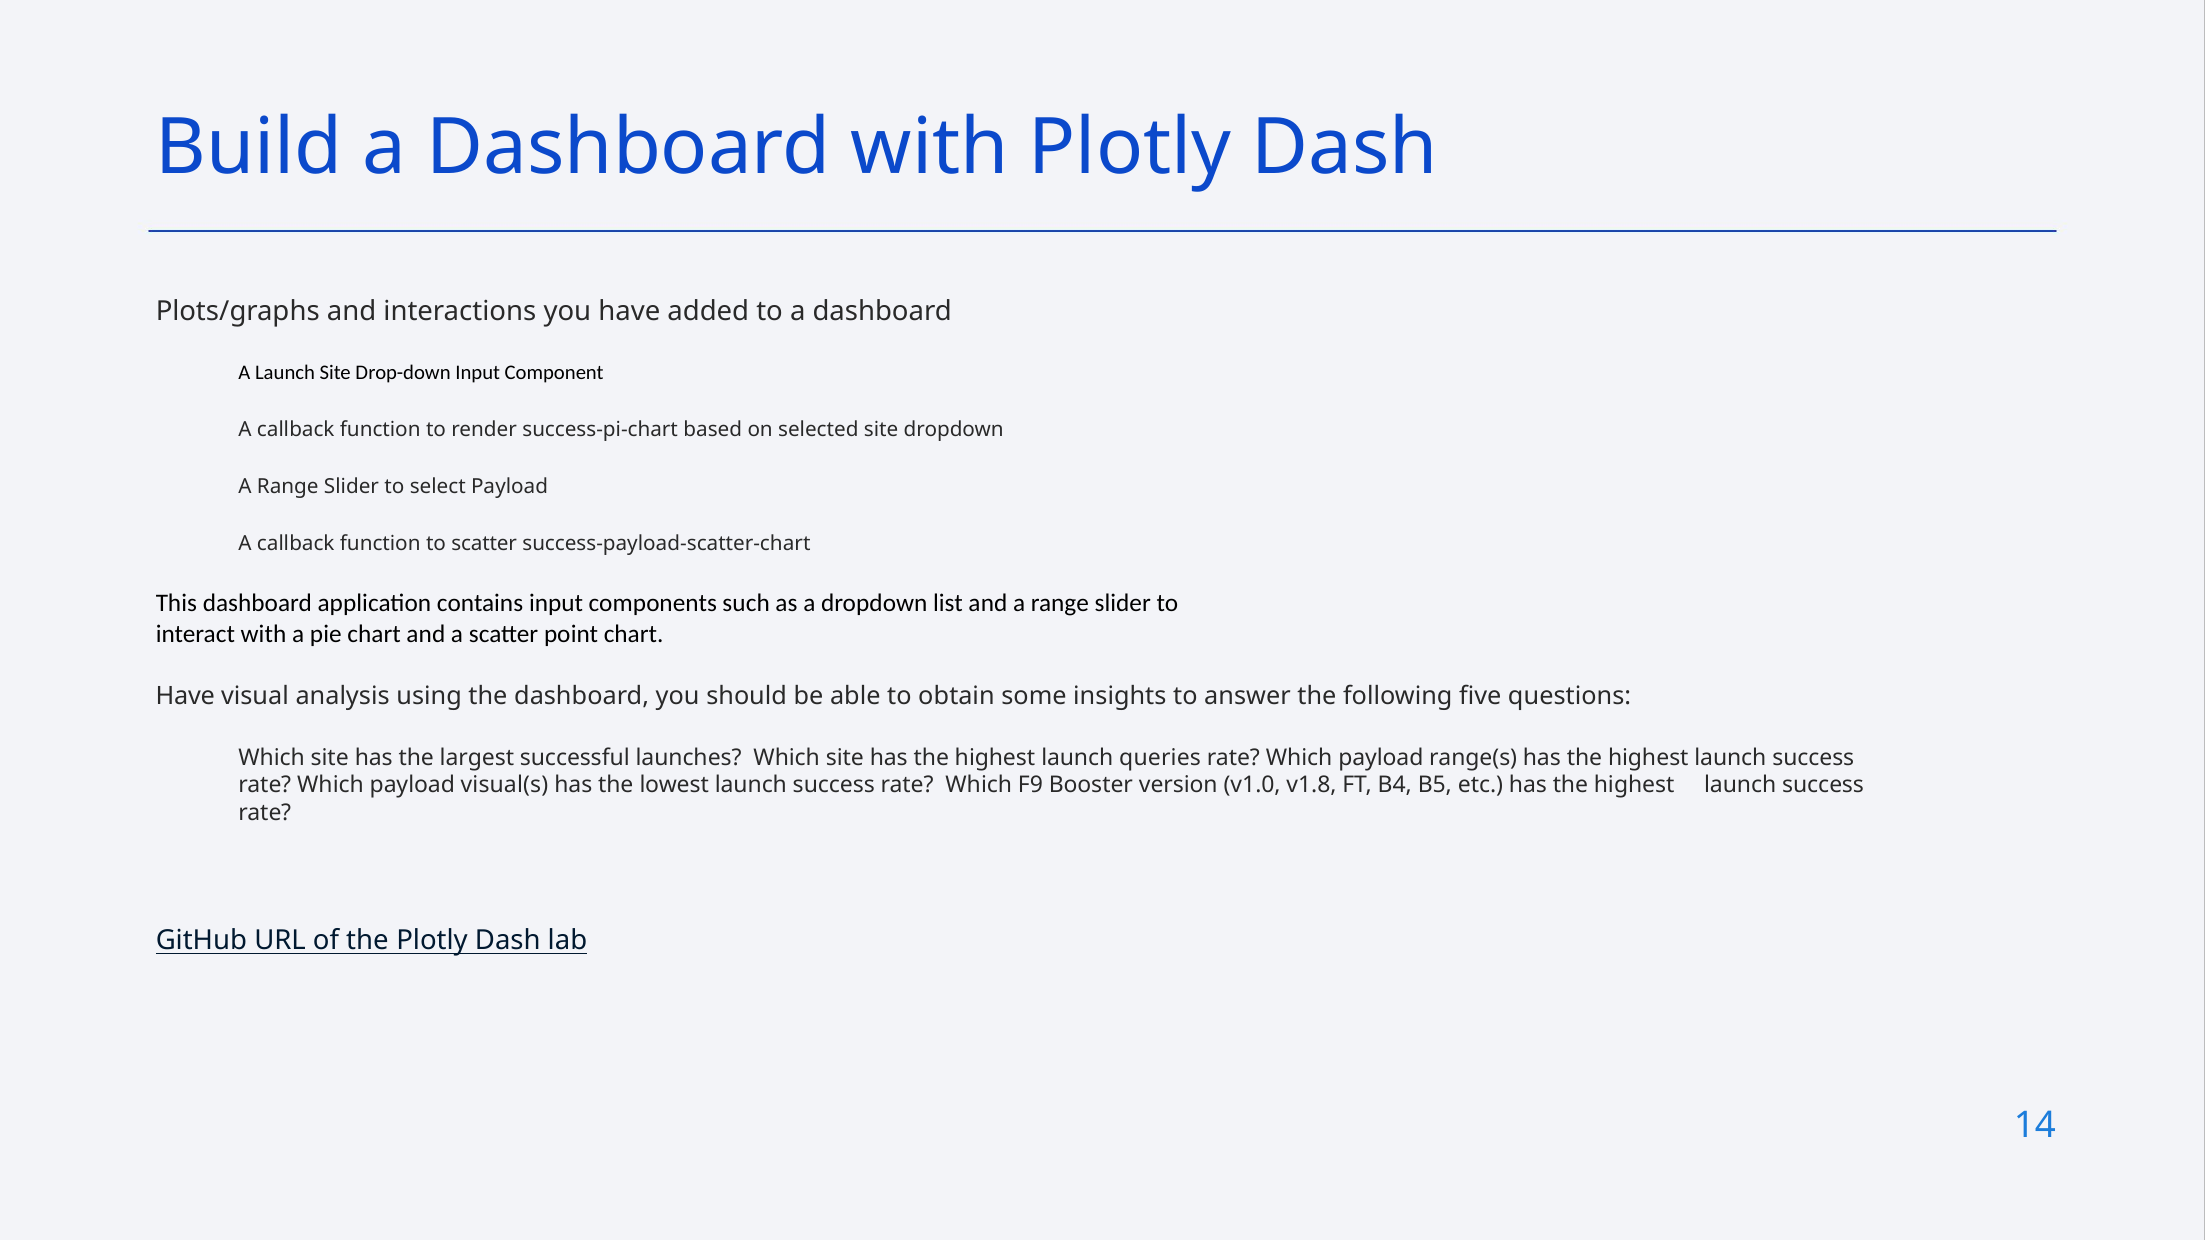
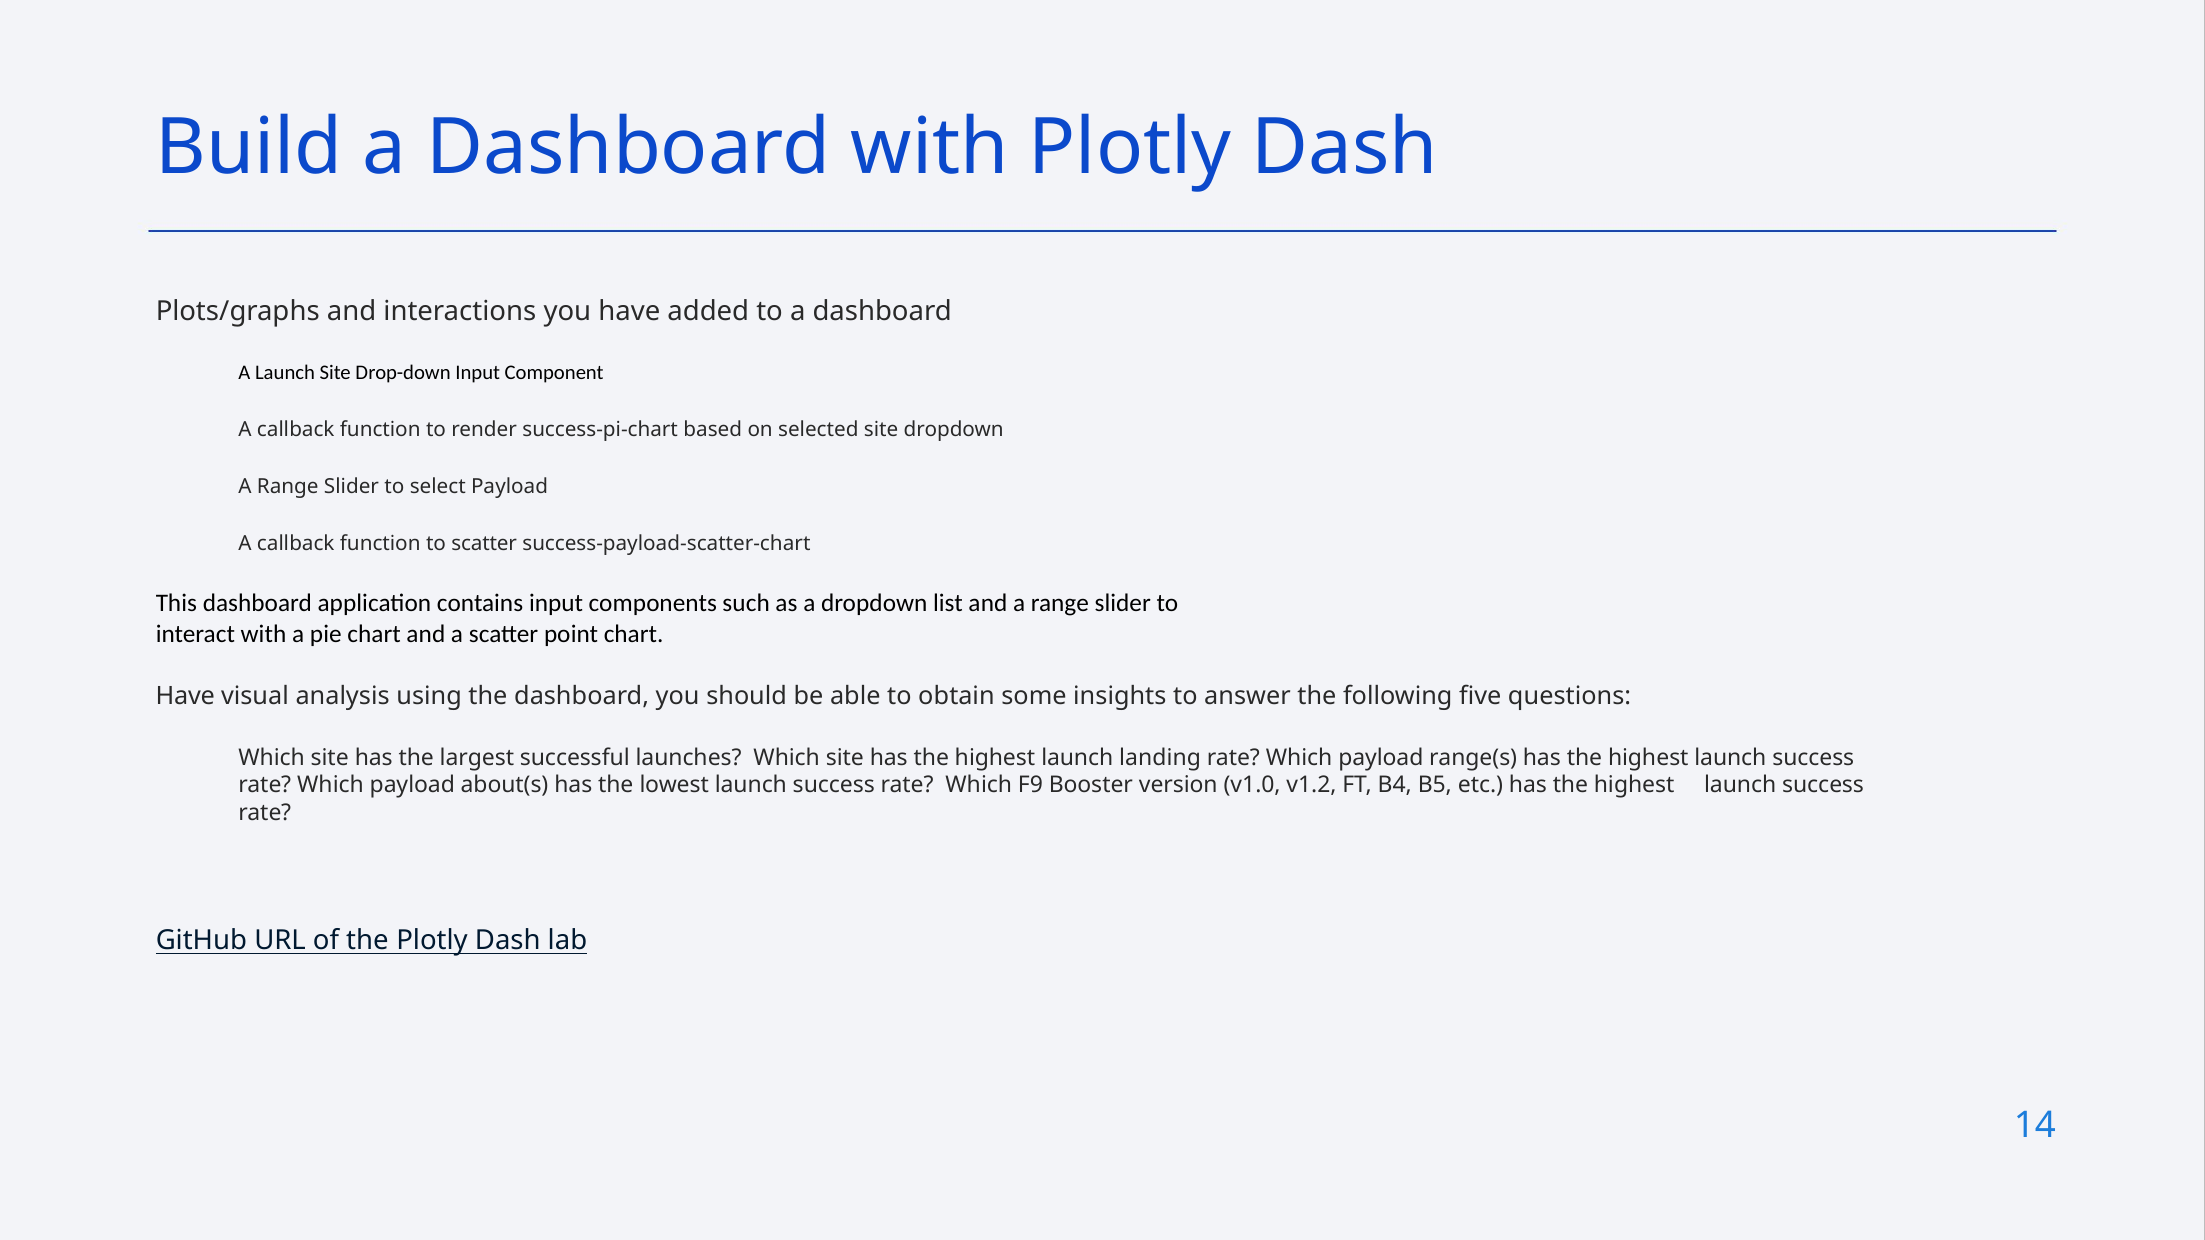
queries: queries -> landing (1160, 758)
visual(s: visual(s -> about(s (504, 785)
v1.8: v1.8 -> v1.2 (1312, 785)
